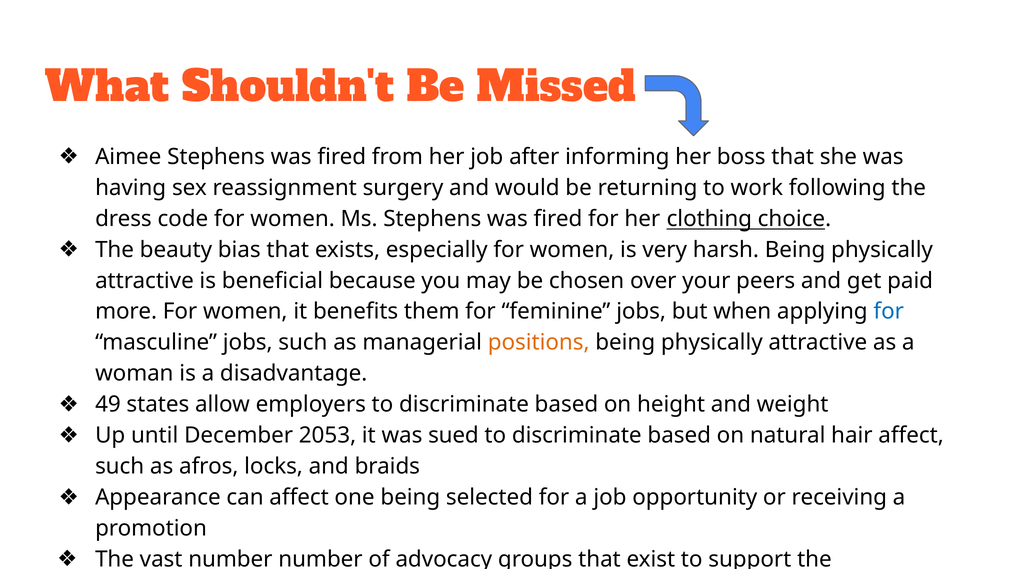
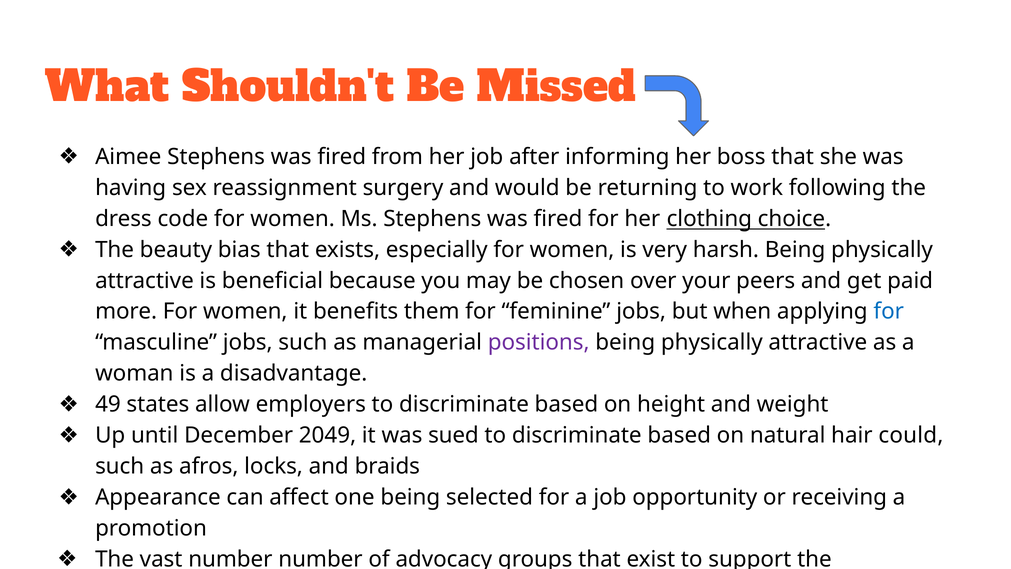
positions colour: orange -> purple (539, 342)
2053: 2053 -> 2049 (327, 435)
hair affect: affect -> could (911, 435)
